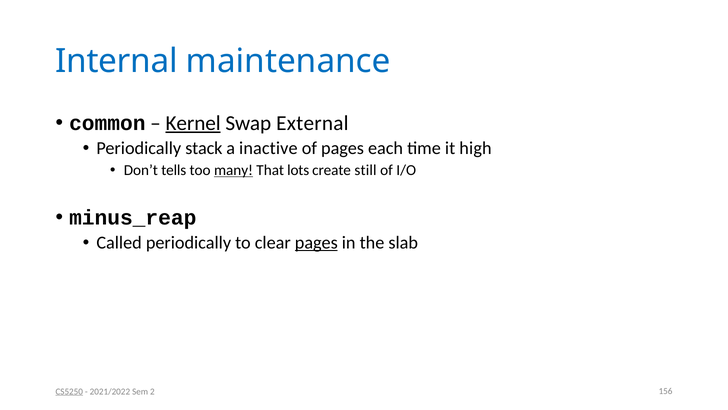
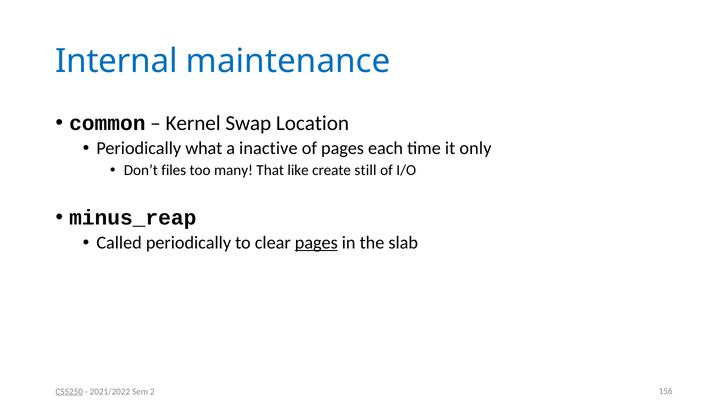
Kernel underline: present -> none (193, 123)
External: External -> Location (313, 123)
stack: stack -> what (204, 148)
high: high -> only (475, 148)
tells: tells -> files (174, 170)
many underline: present -> none (234, 170)
lots: lots -> like (298, 170)
